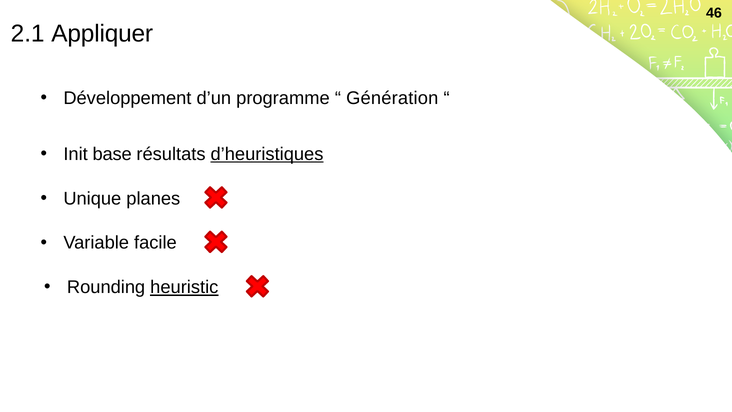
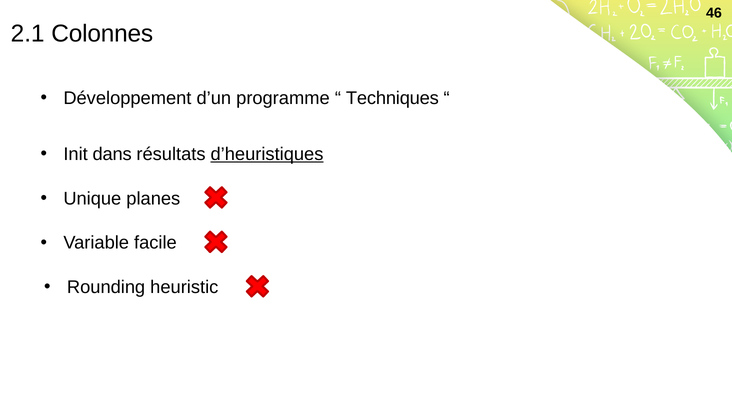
Appliquer: Appliquer -> Colonnes (102, 34)
Génération: Génération -> Techniques (392, 98)
base: base -> dans (112, 154)
heuristic underline: present -> none (184, 287)
